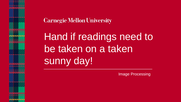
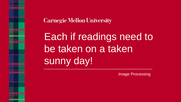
Hand: Hand -> Each (56, 37)
